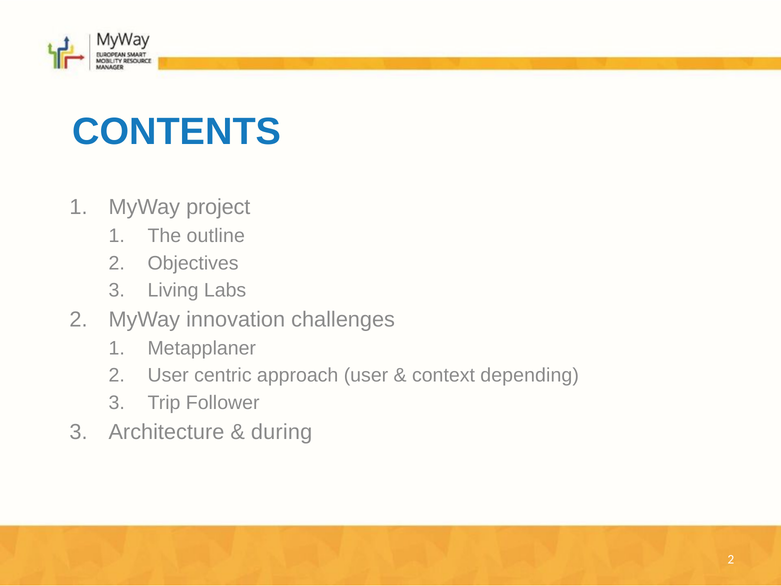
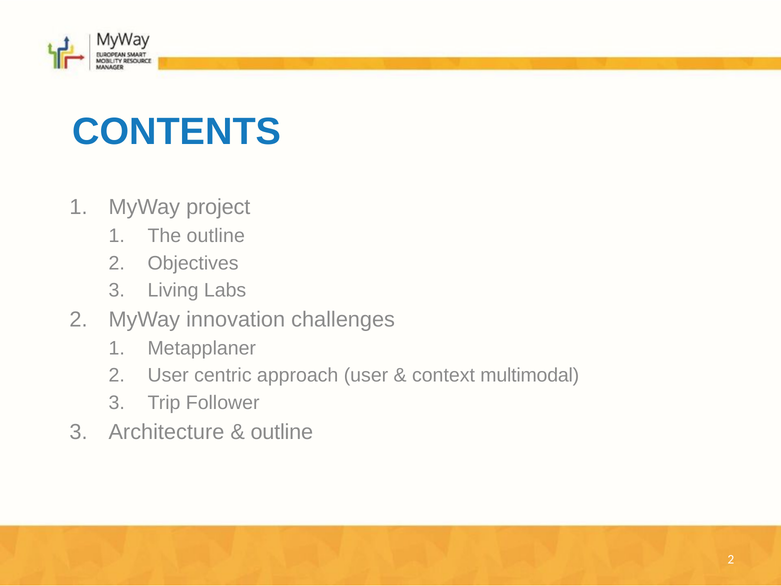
depending: depending -> multimodal (530, 375)
during: during -> outline (282, 432)
